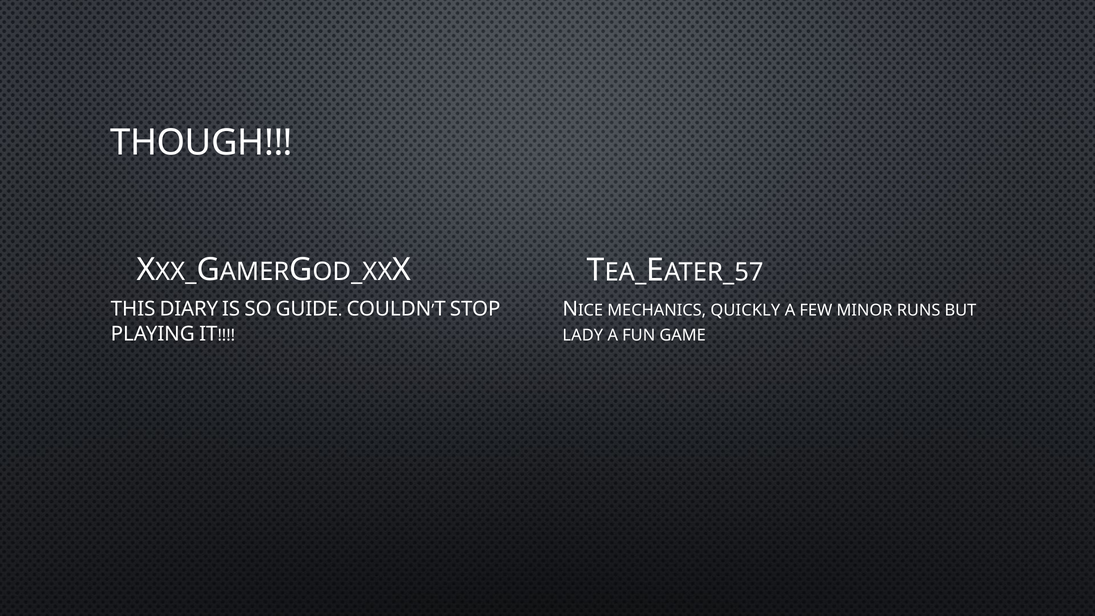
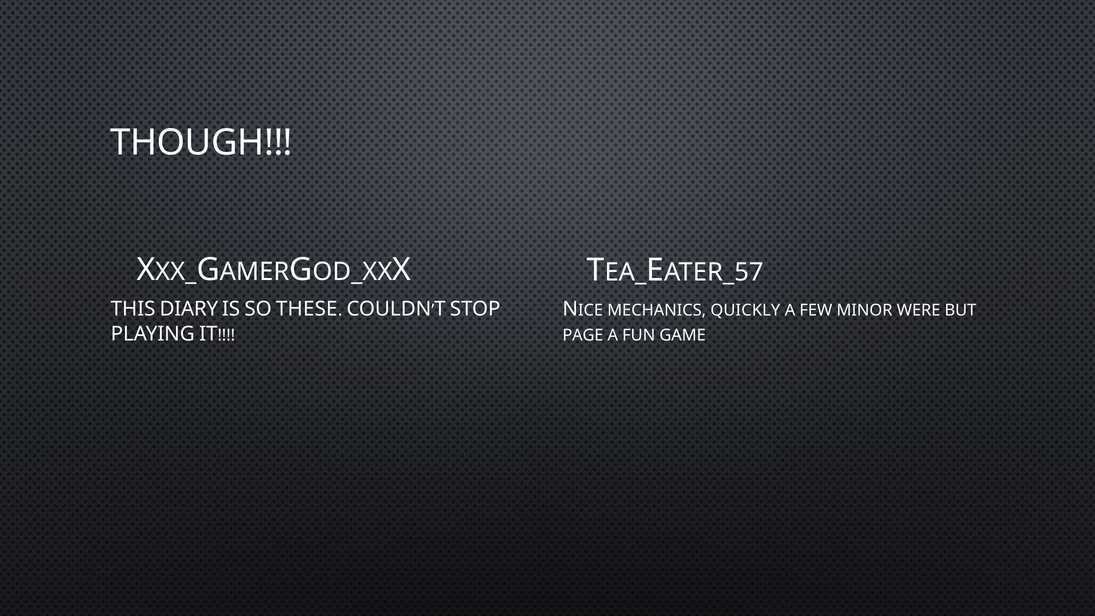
GUIDE: GUIDE -> THESE (307, 309)
RUNS: RUNS -> WERE (919, 310)
LADY: LADY -> PAGE (583, 335)
